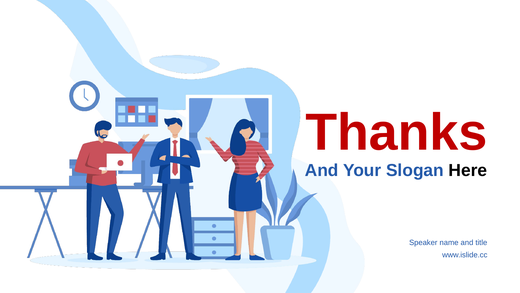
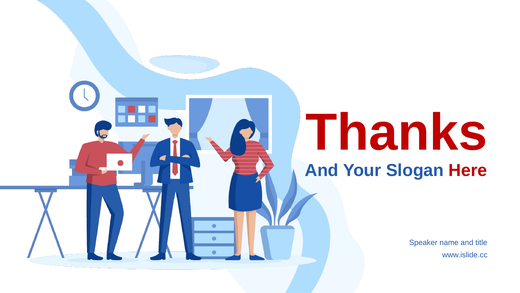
Here colour: black -> red (468, 170)
